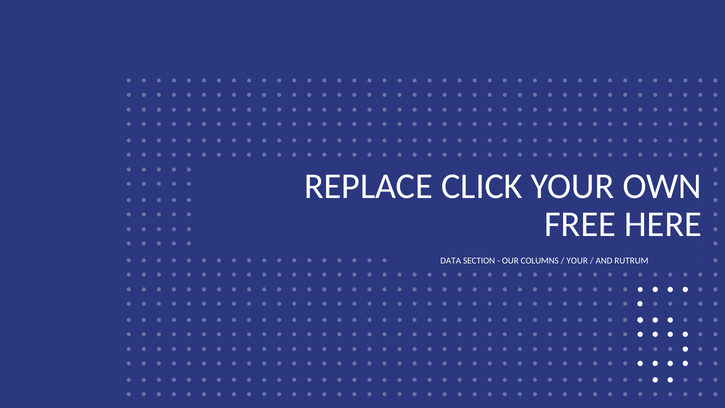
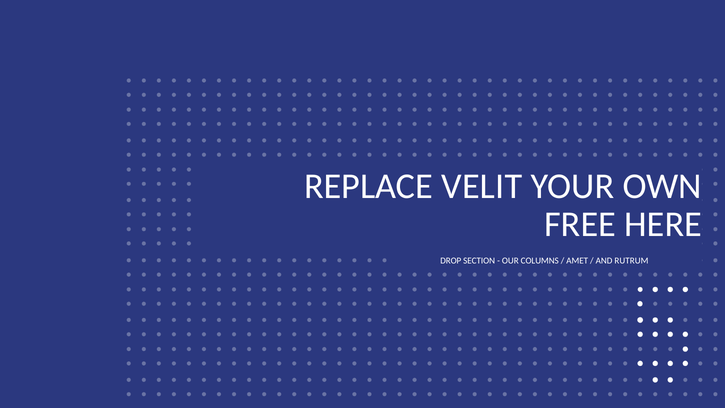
CLICK: CLICK -> VELIT (482, 186)
DATA: DATA -> DROP (451, 261)
YOUR: YOUR -> AMET (577, 261)
